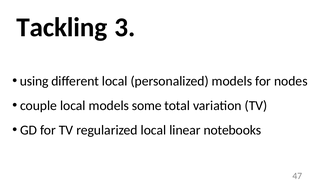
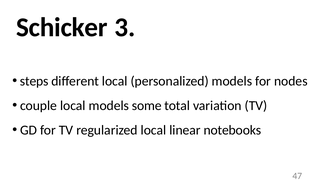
Tackling: Tackling -> Schicker (62, 27)
using: using -> steps (34, 81)
